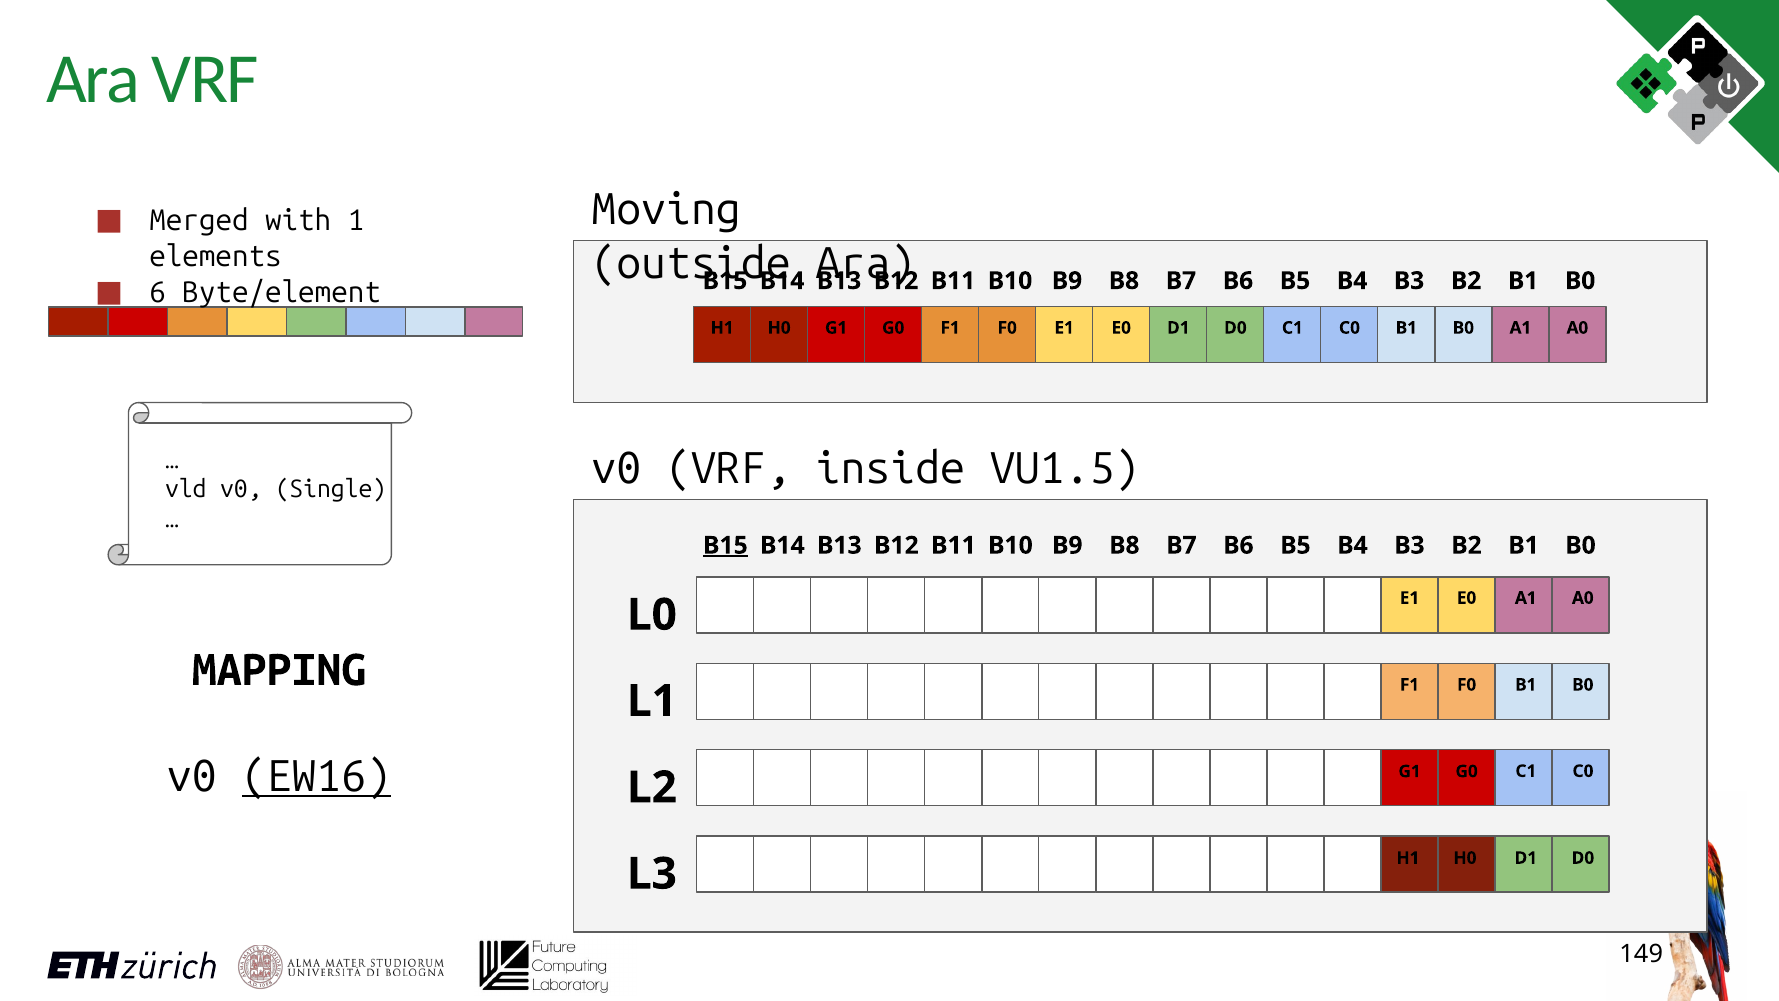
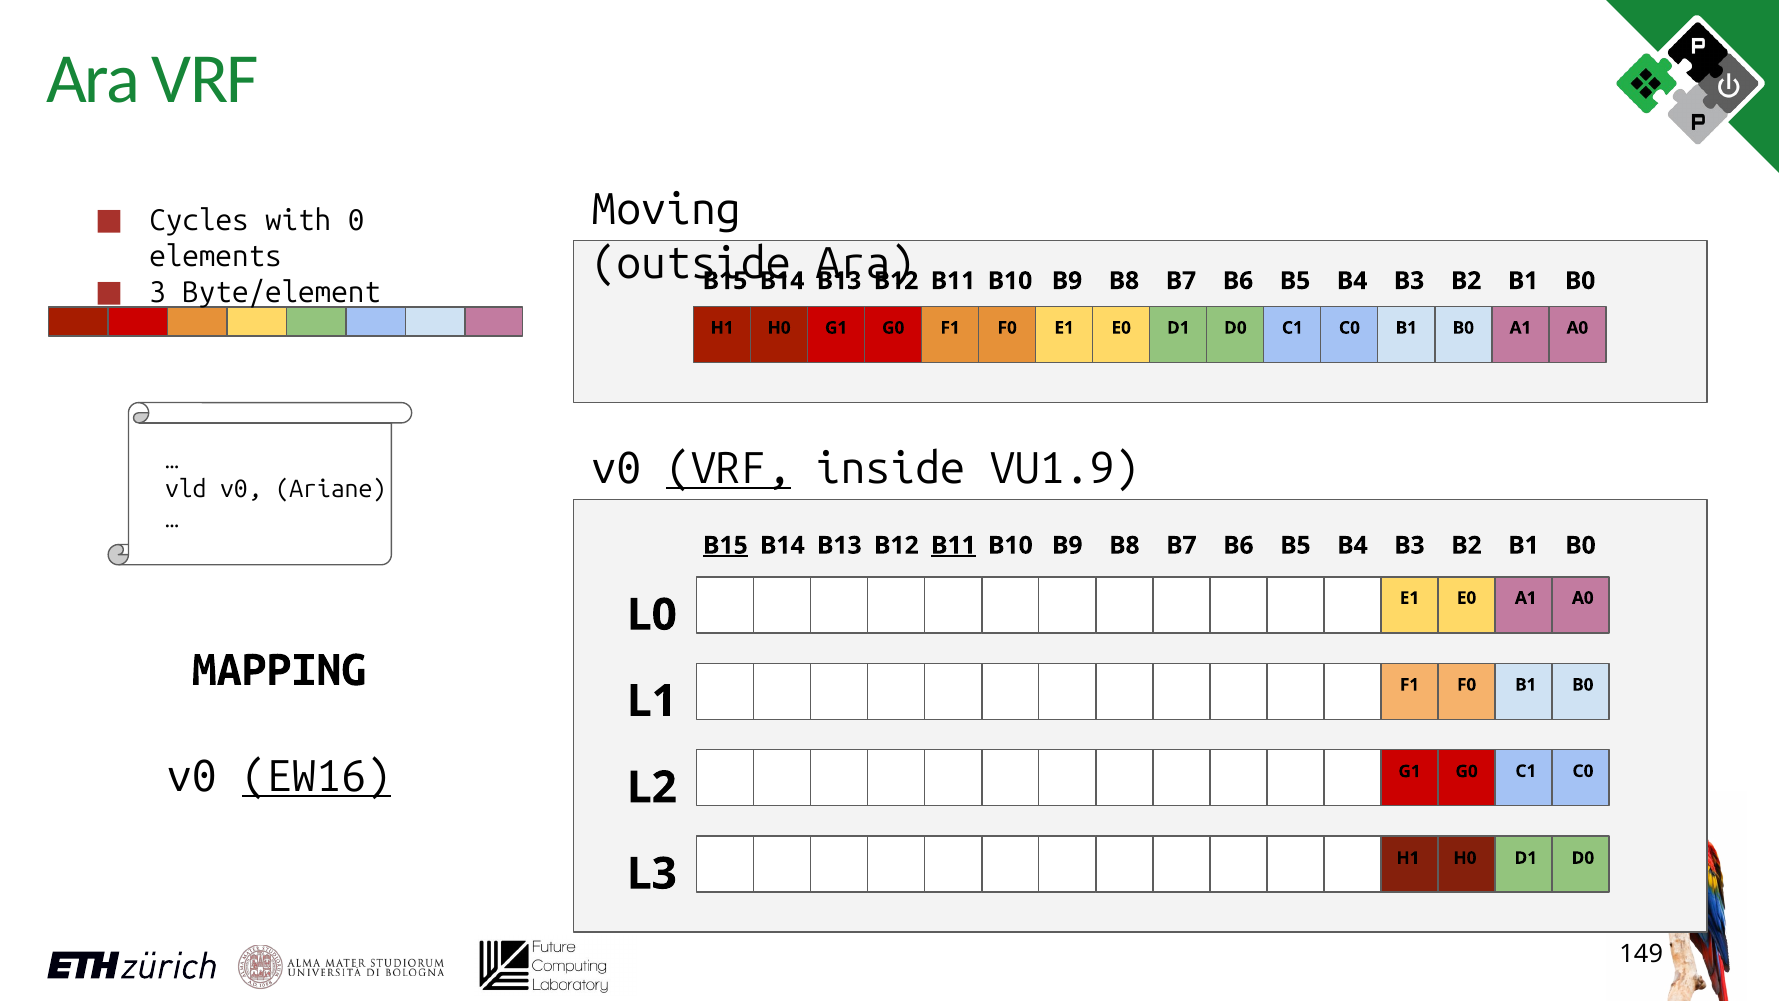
Merged: Merged -> Cycles (199, 221)
1: 1 -> 0 (356, 221)
6: 6 -> 3 (158, 292)
VRF underline: none -> present (728, 469)
VU1.5: VU1.5 -> VU1.9 (1065, 469)
Single: Single -> Ariane (331, 490)
B11 underline: none -> present (953, 545)
